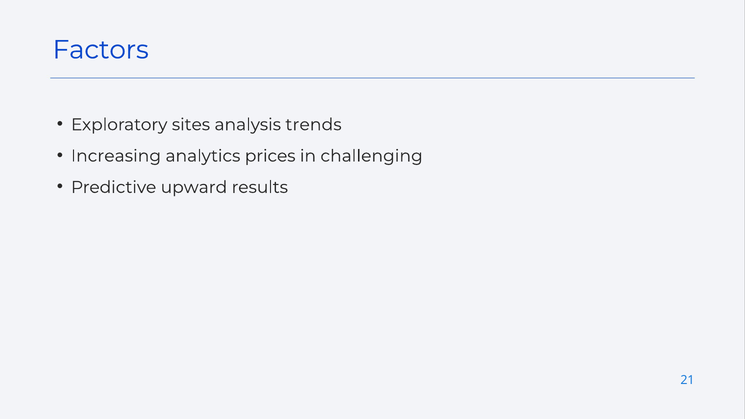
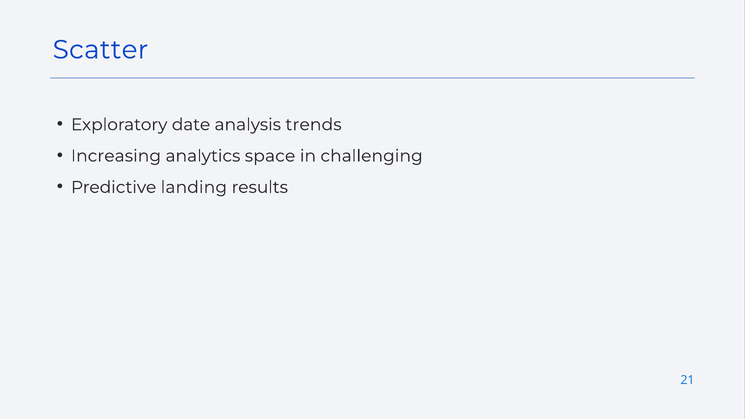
Factors: Factors -> Scatter (100, 50)
sites: sites -> date (191, 125)
prices: prices -> space (270, 156)
upward: upward -> landing (194, 187)
